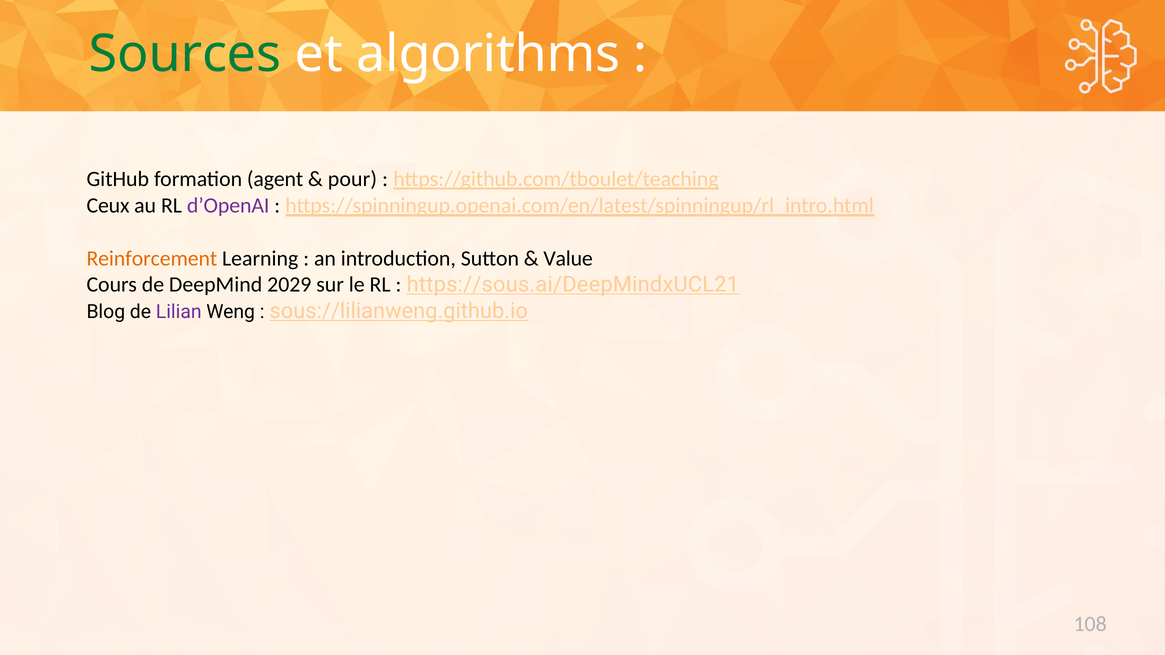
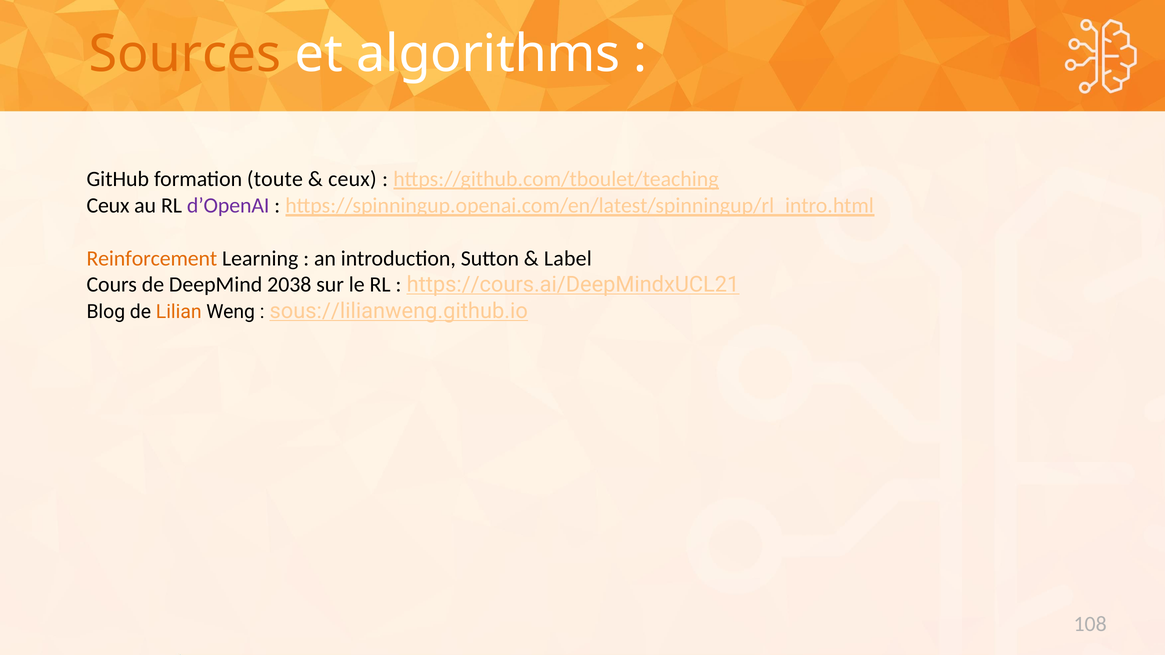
Sources colour: green -> orange (185, 54)
agent: agent -> toute (275, 179)
pour: pour -> ceux (352, 179)
Value: Value -> Label (568, 259)
2029: 2029 -> 2038 (289, 285)
https://sous.ai/DeepMindxUCL21: https://sous.ai/DeepMindxUCL21 -> https://cours.ai/DeepMindxUCL21 (573, 285)
Lilian colour: purple -> orange (179, 312)
